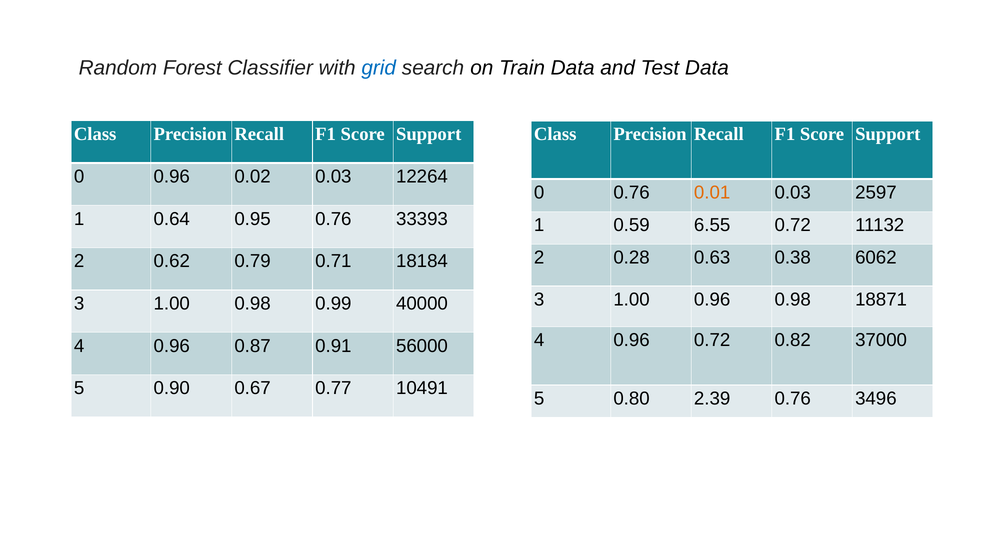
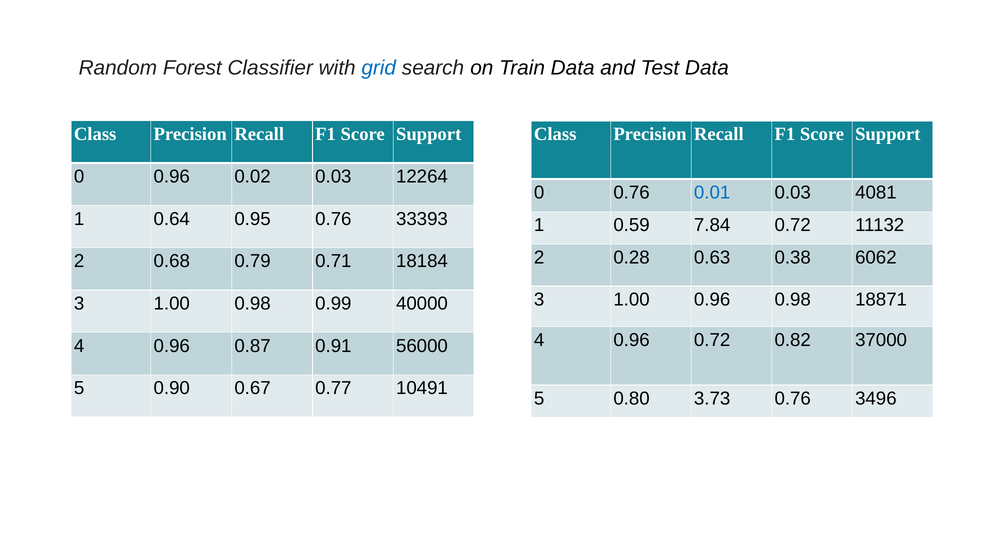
0.01 colour: orange -> blue (712, 193)
2597: 2597 -> 4081 (876, 193)
6.55: 6.55 -> 7.84 (712, 225)
0.62: 0.62 -> 0.68 (172, 261)
2.39: 2.39 -> 3.73 (712, 399)
